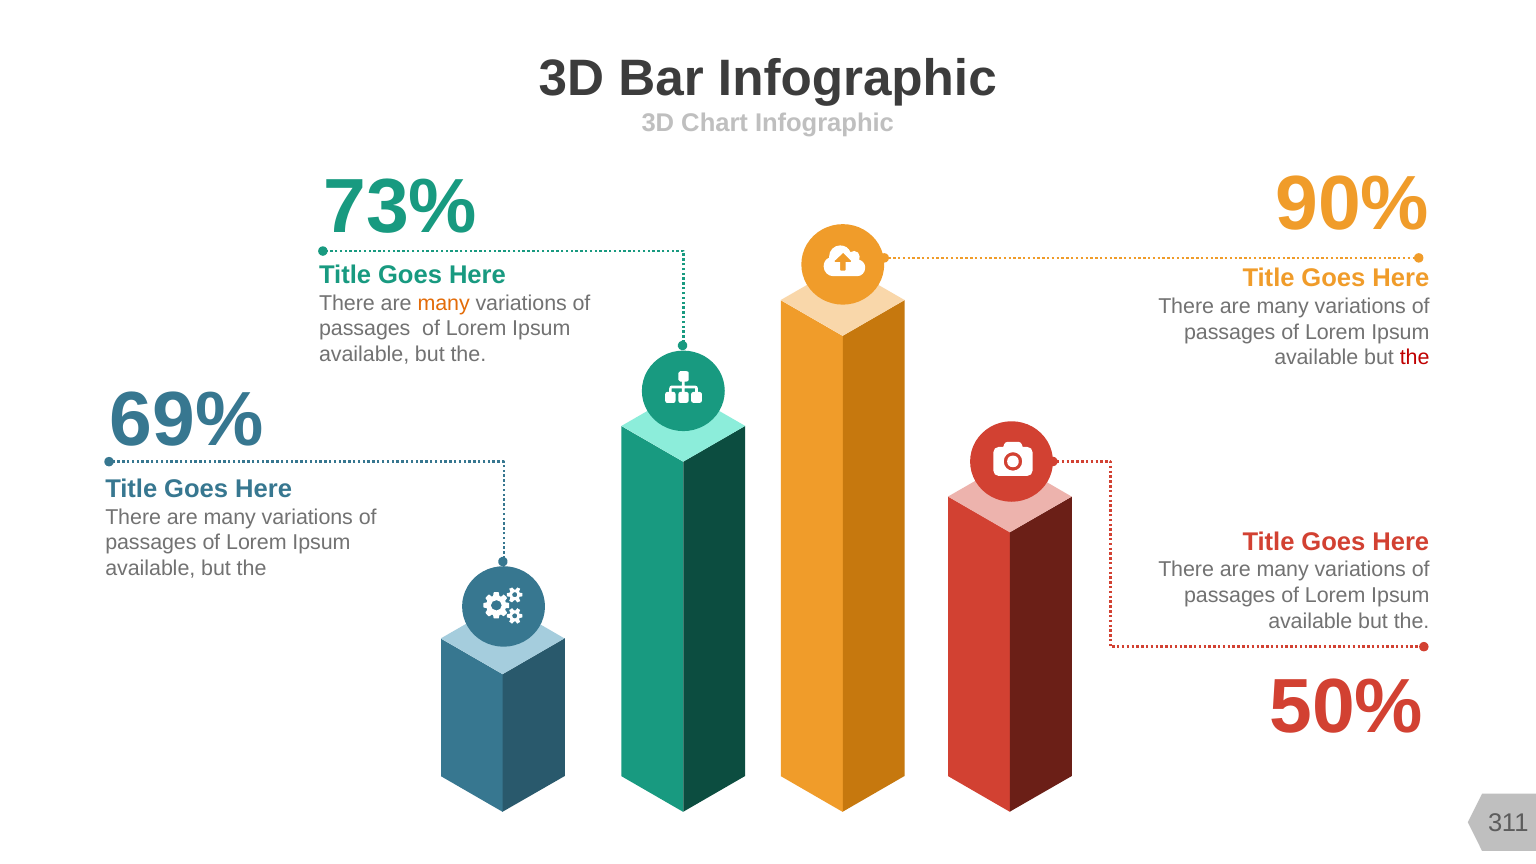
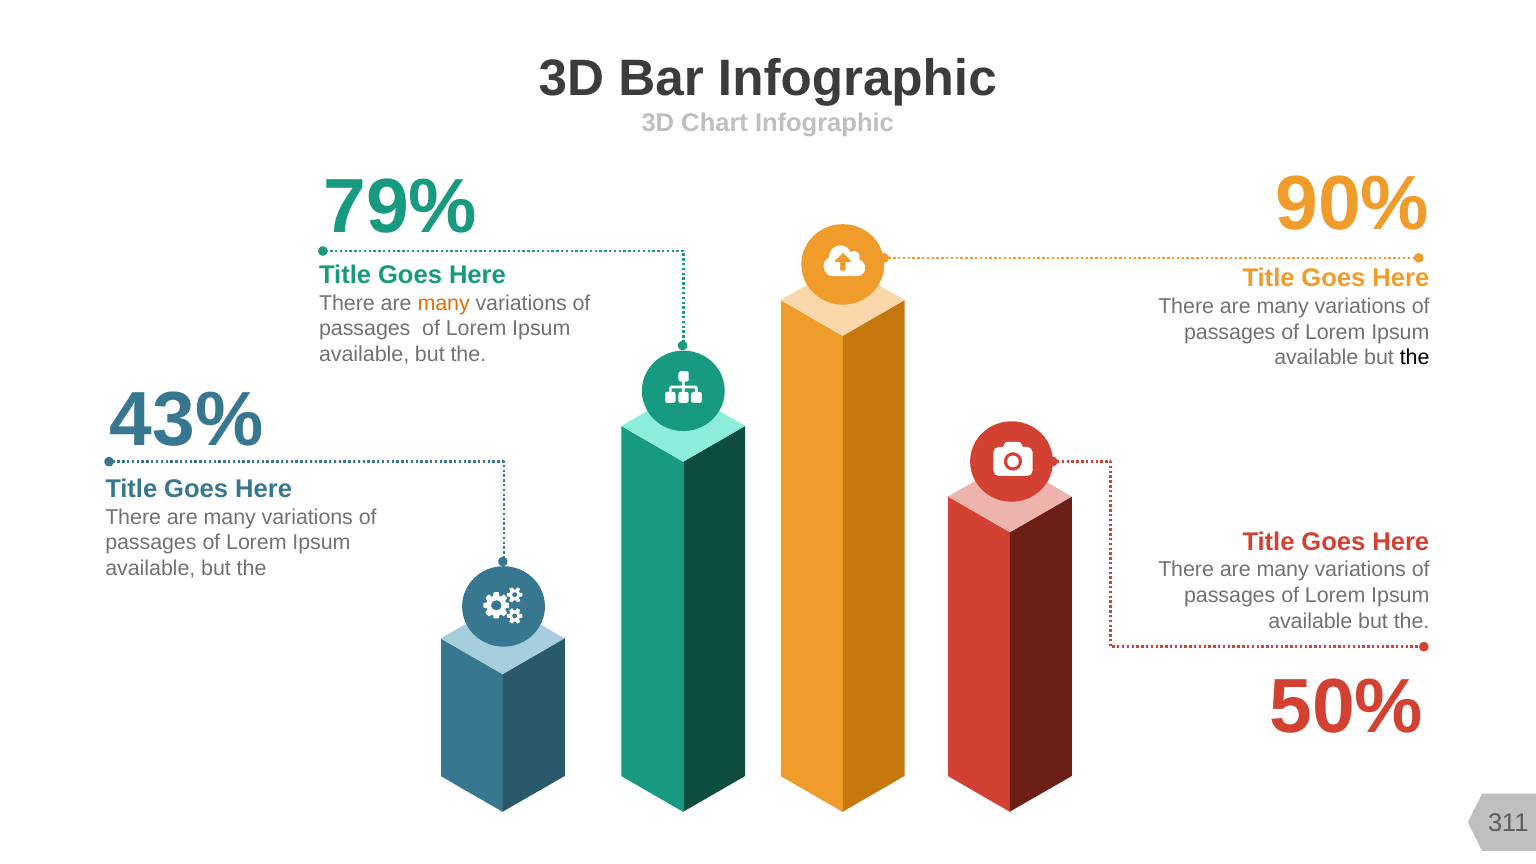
73%: 73% -> 79% (400, 207)
the colour: red -> black (1415, 358)
69%: 69% -> 43% (187, 420)
